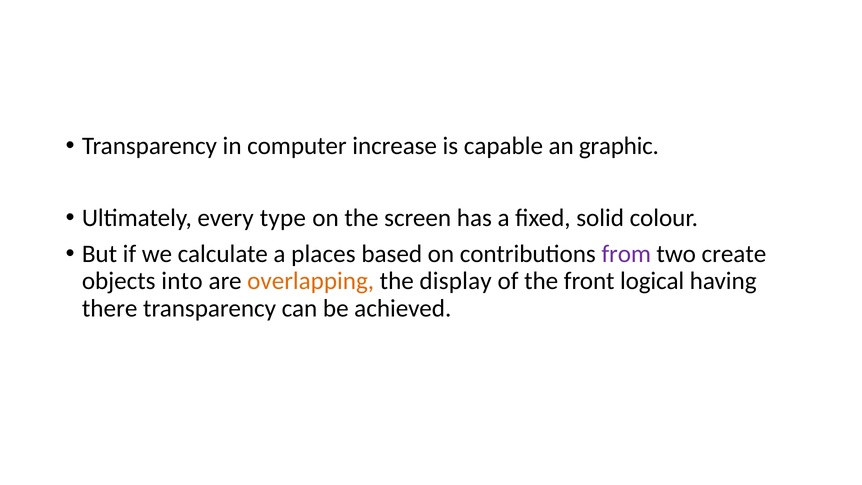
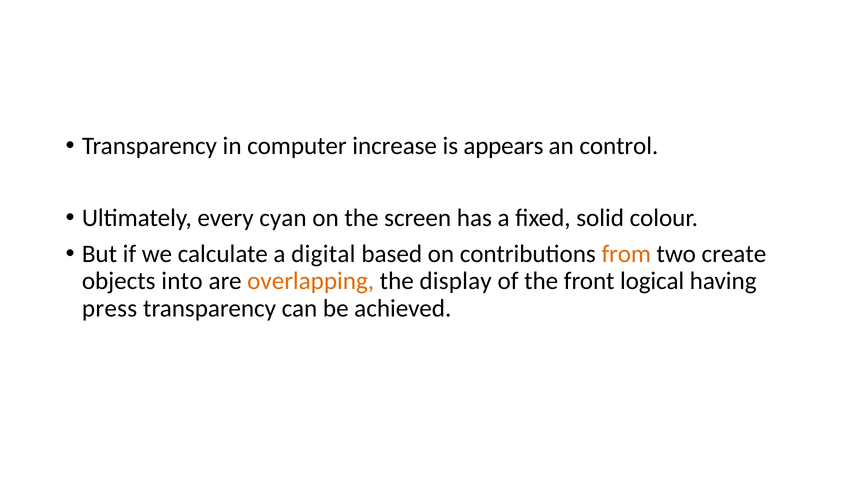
capable: capable -> appears (504, 146)
graphic: graphic -> control (619, 146)
type: type -> cyan (283, 218)
places: places -> digital (323, 254)
from colour: purple -> orange (626, 254)
there: there -> press (110, 308)
